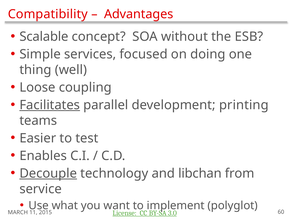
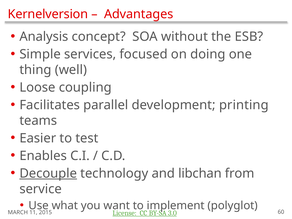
Compatibility: Compatibility -> Kernelversion (48, 14)
Scalable: Scalable -> Analysis (44, 37)
Facilitates underline: present -> none (50, 105)
